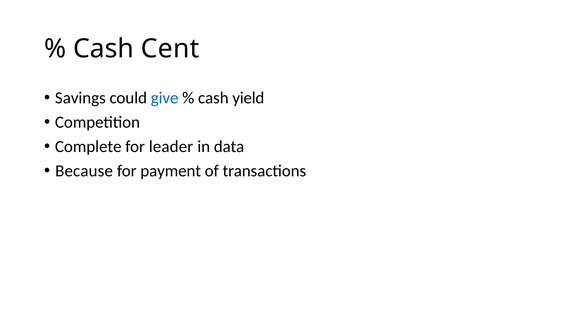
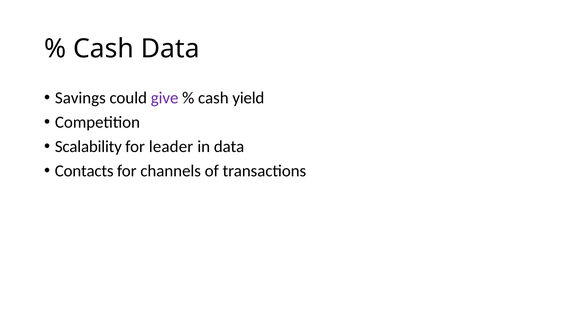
Cash Cent: Cent -> Data (170, 49)
give colour: blue -> purple (165, 98)
Complete: Complete -> Scalability (88, 146)
Because: Because -> Contacts (84, 171)
payment: payment -> channels (171, 171)
